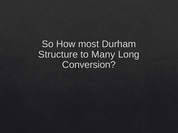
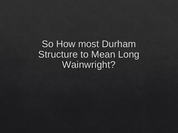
Many: Many -> Mean (103, 55)
Conversion: Conversion -> Wainwright (89, 65)
